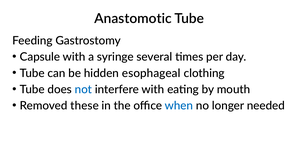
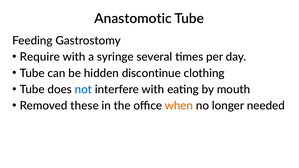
Capsule: Capsule -> Require (40, 57)
esophageal: esophageal -> discontinue (151, 73)
when colour: blue -> orange (179, 106)
